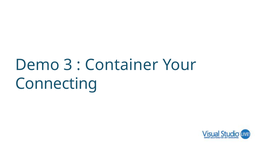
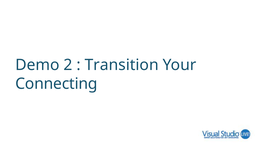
3: 3 -> 2 (68, 65)
Container: Container -> Transition (122, 65)
